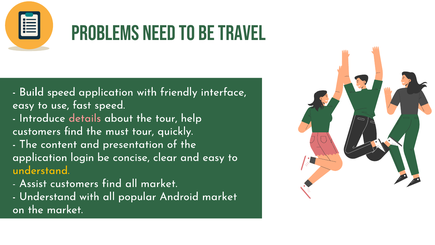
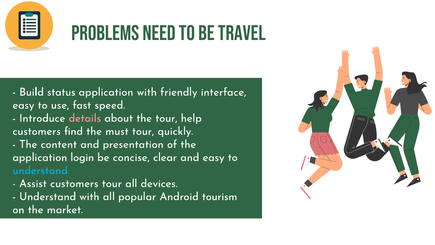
Build speed: speed -> status (61, 92)
understand colour: yellow -> light blue (41, 170)
Assist customers find: find -> tour (112, 183)
all market: market -> devices (159, 183)
Android market: market -> tourism (220, 196)
